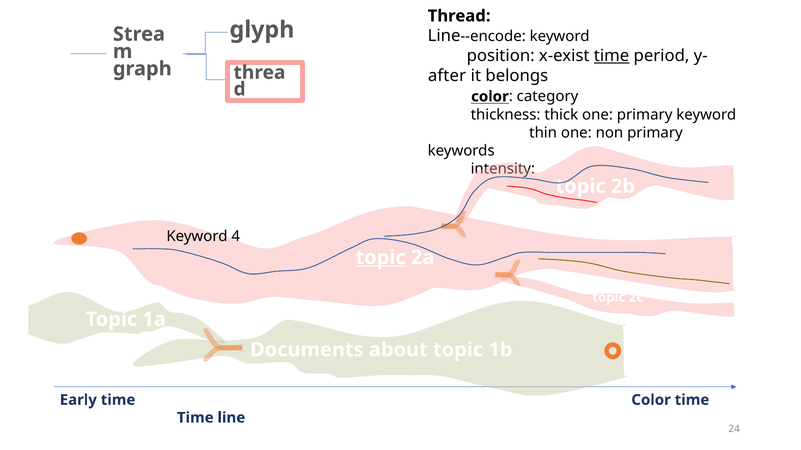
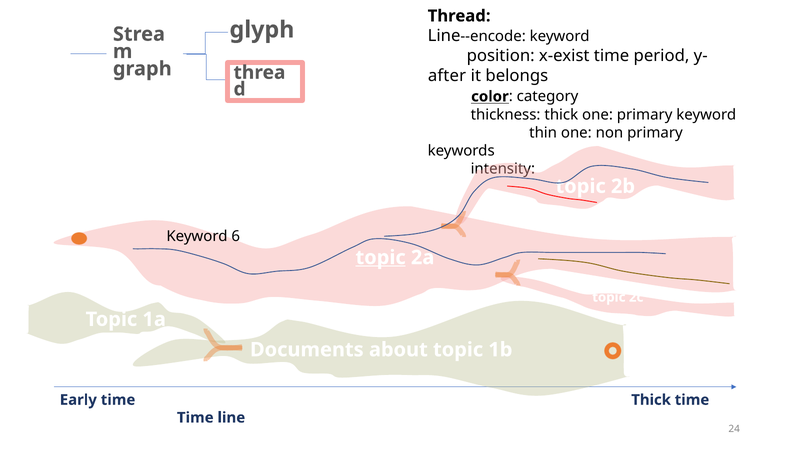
time underline: present -> none (612, 56)
4: 4 -> 6 (236, 237)
time Color: Color -> Thick (651, 400)
